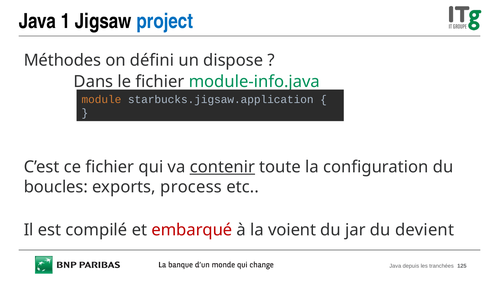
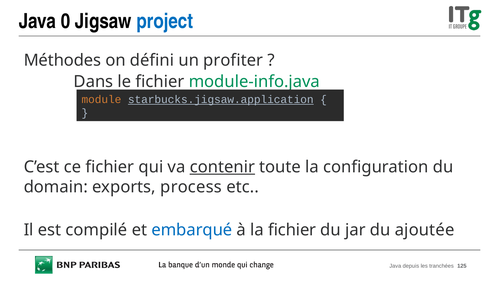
1: 1 -> 0 (65, 21)
dispose: dispose -> profiter (233, 60)
starbucks.jigsaw.application underline: none -> present (221, 99)
boucles: boucles -> domain (56, 187)
embarqué colour: red -> blue (192, 230)
la voient: voient -> fichier (292, 230)
devient: devient -> ajoutée (425, 230)
